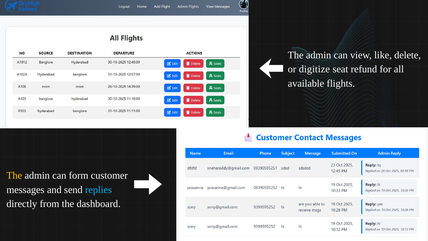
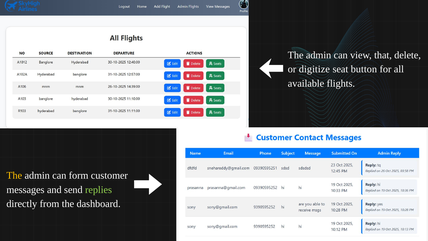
like: like -> that (383, 55)
refund: refund -> button (364, 69)
replies colour: light blue -> light green (99, 189)
